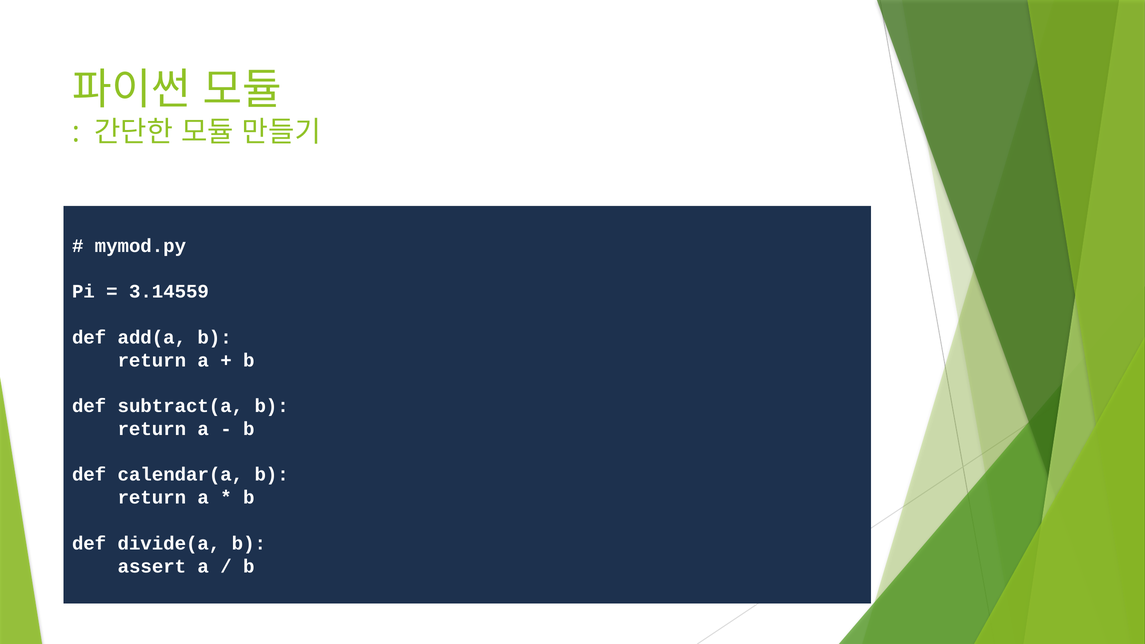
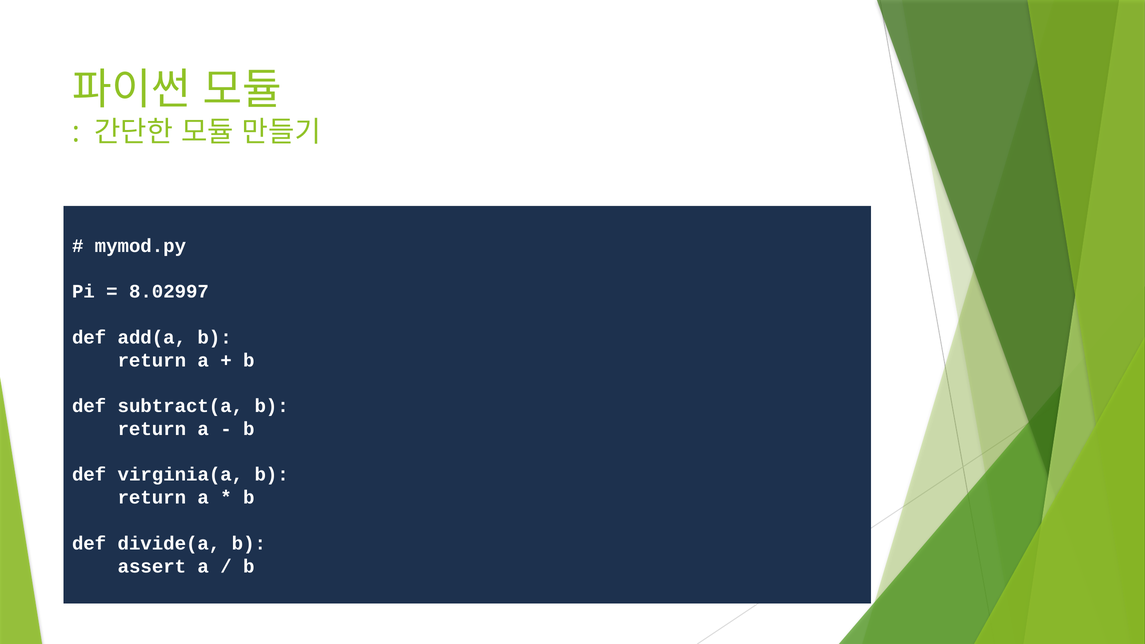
3.14559: 3.14559 -> 8.02997 (169, 292)
calendar(a: calendar(a -> virginia(a (180, 475)
